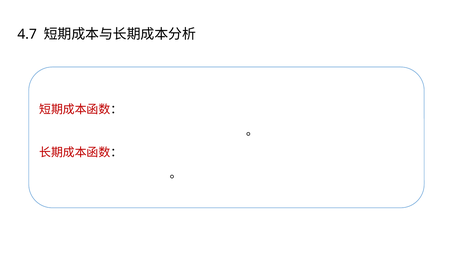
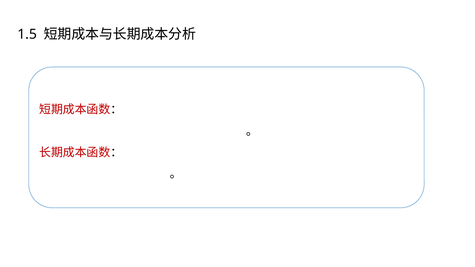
4.7: 4.7 -> 1.5 (27, 34)
